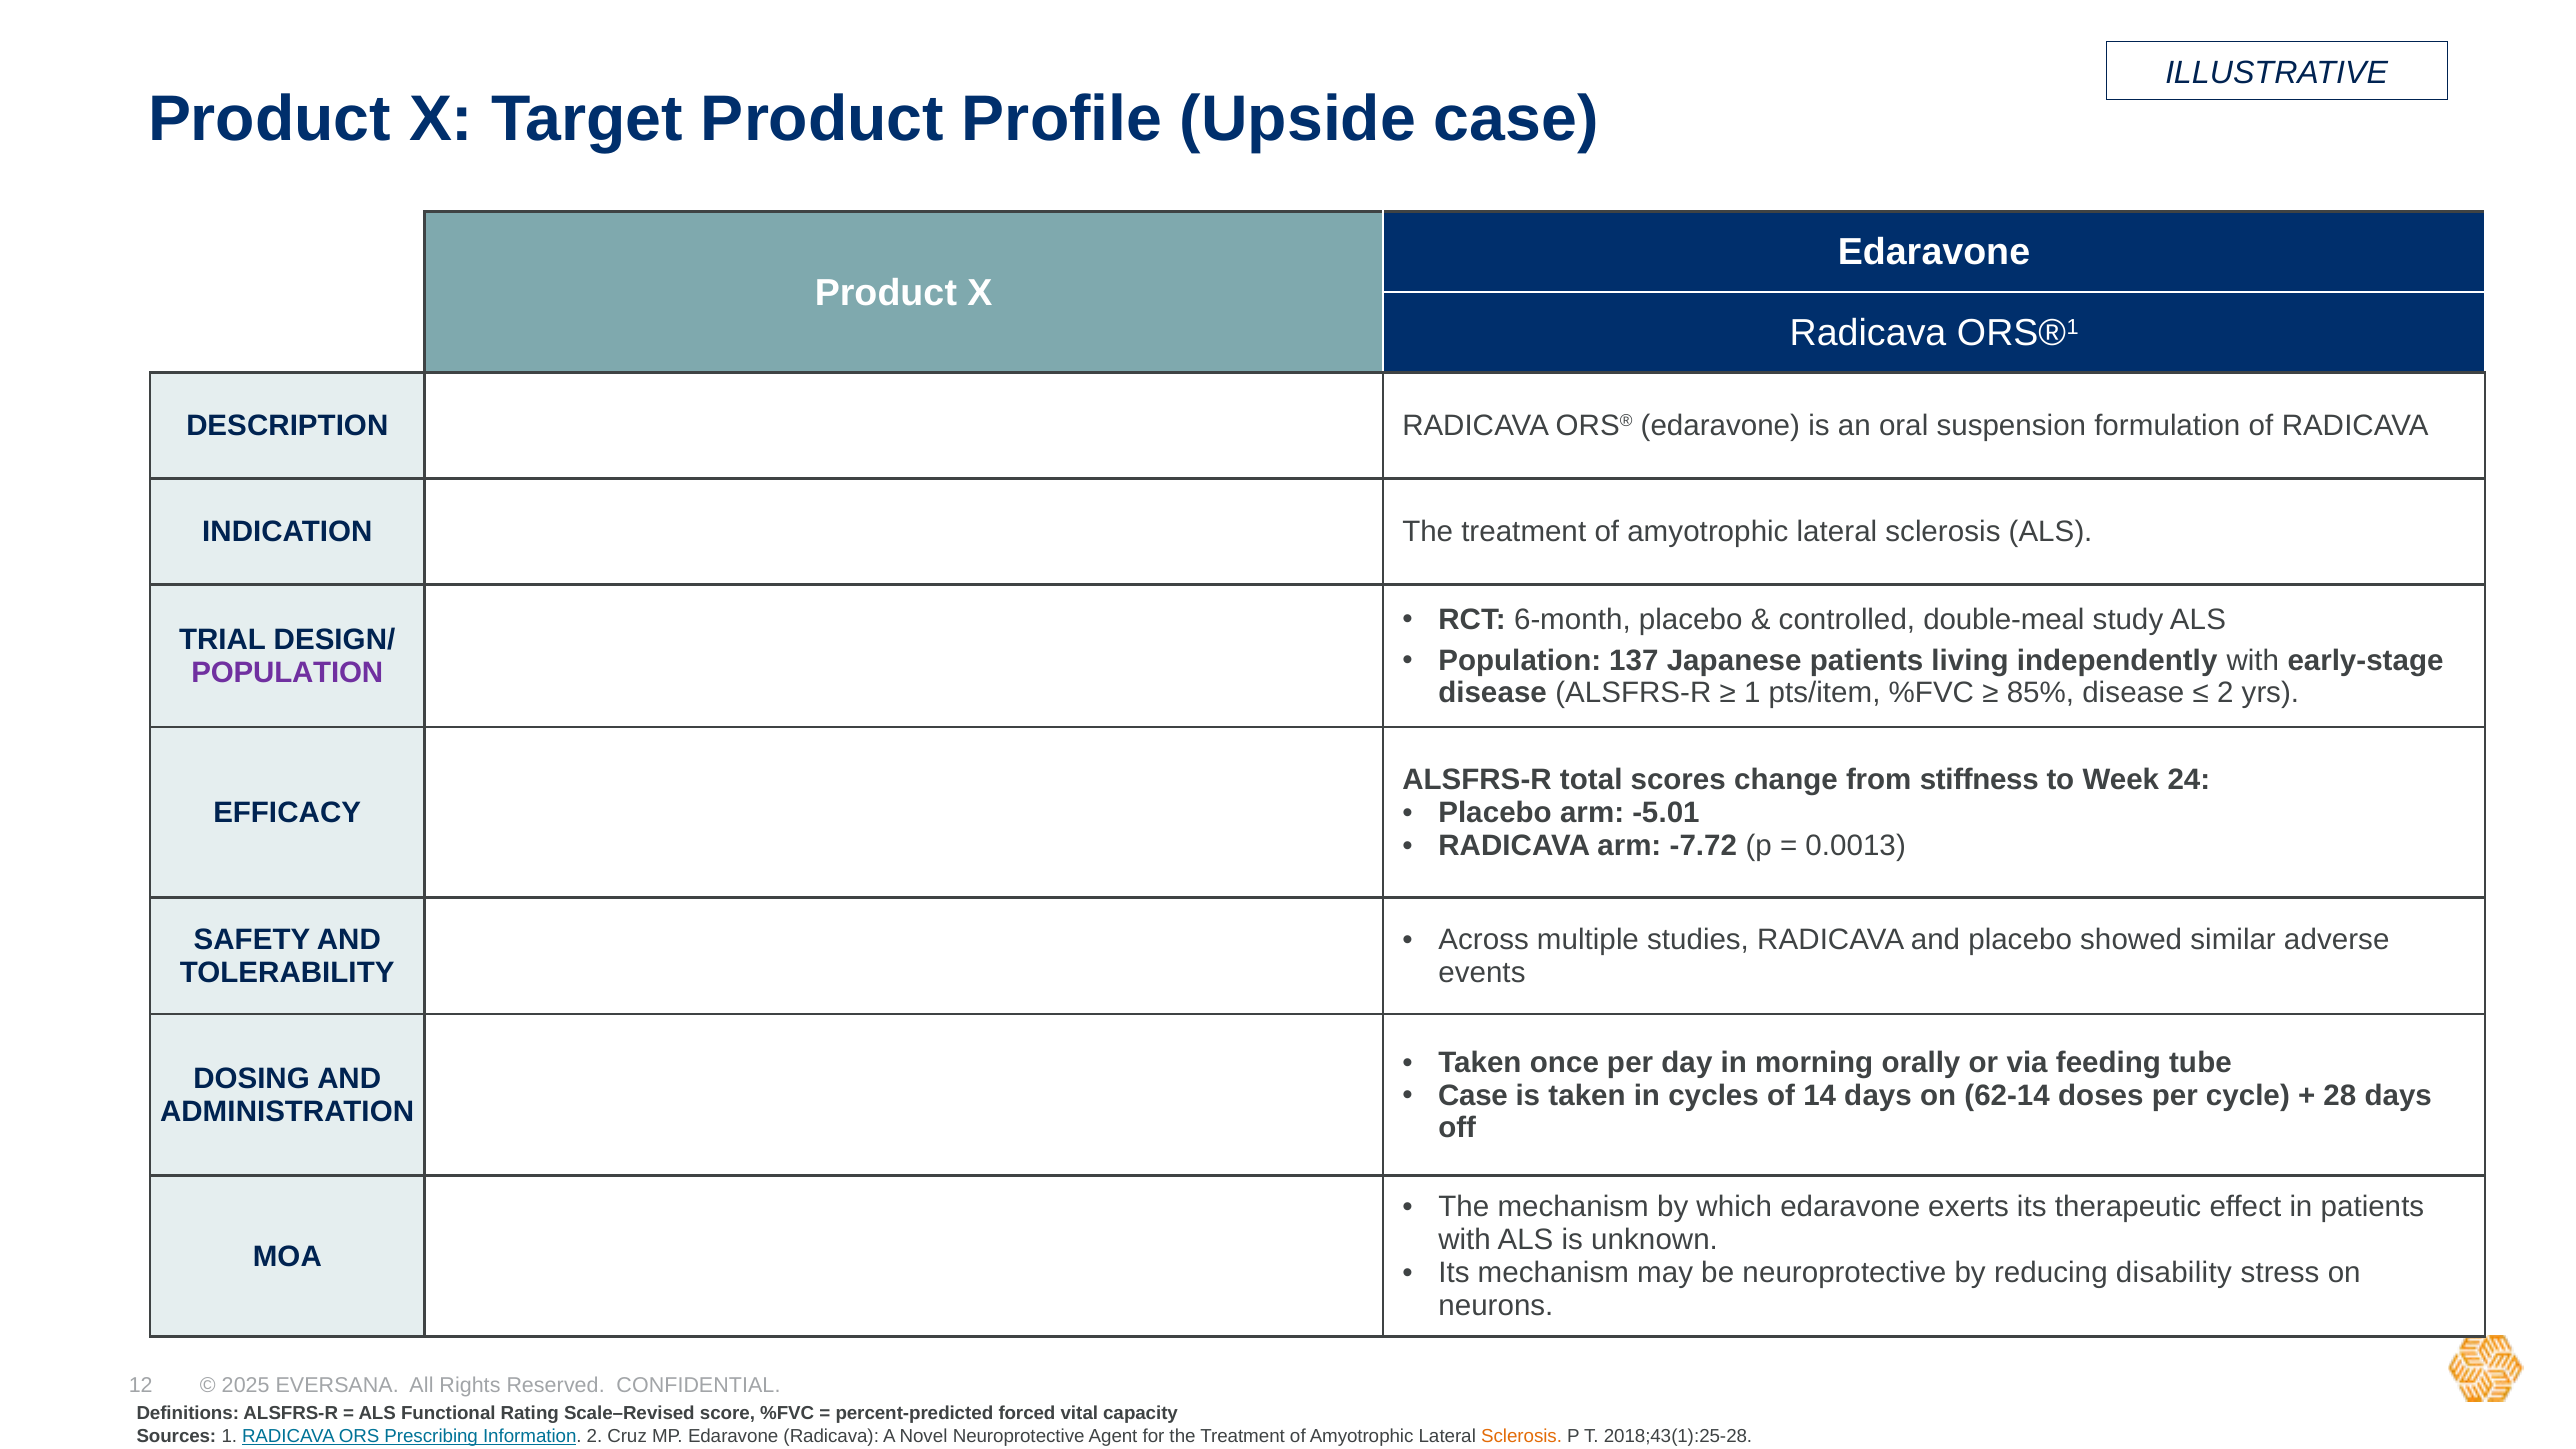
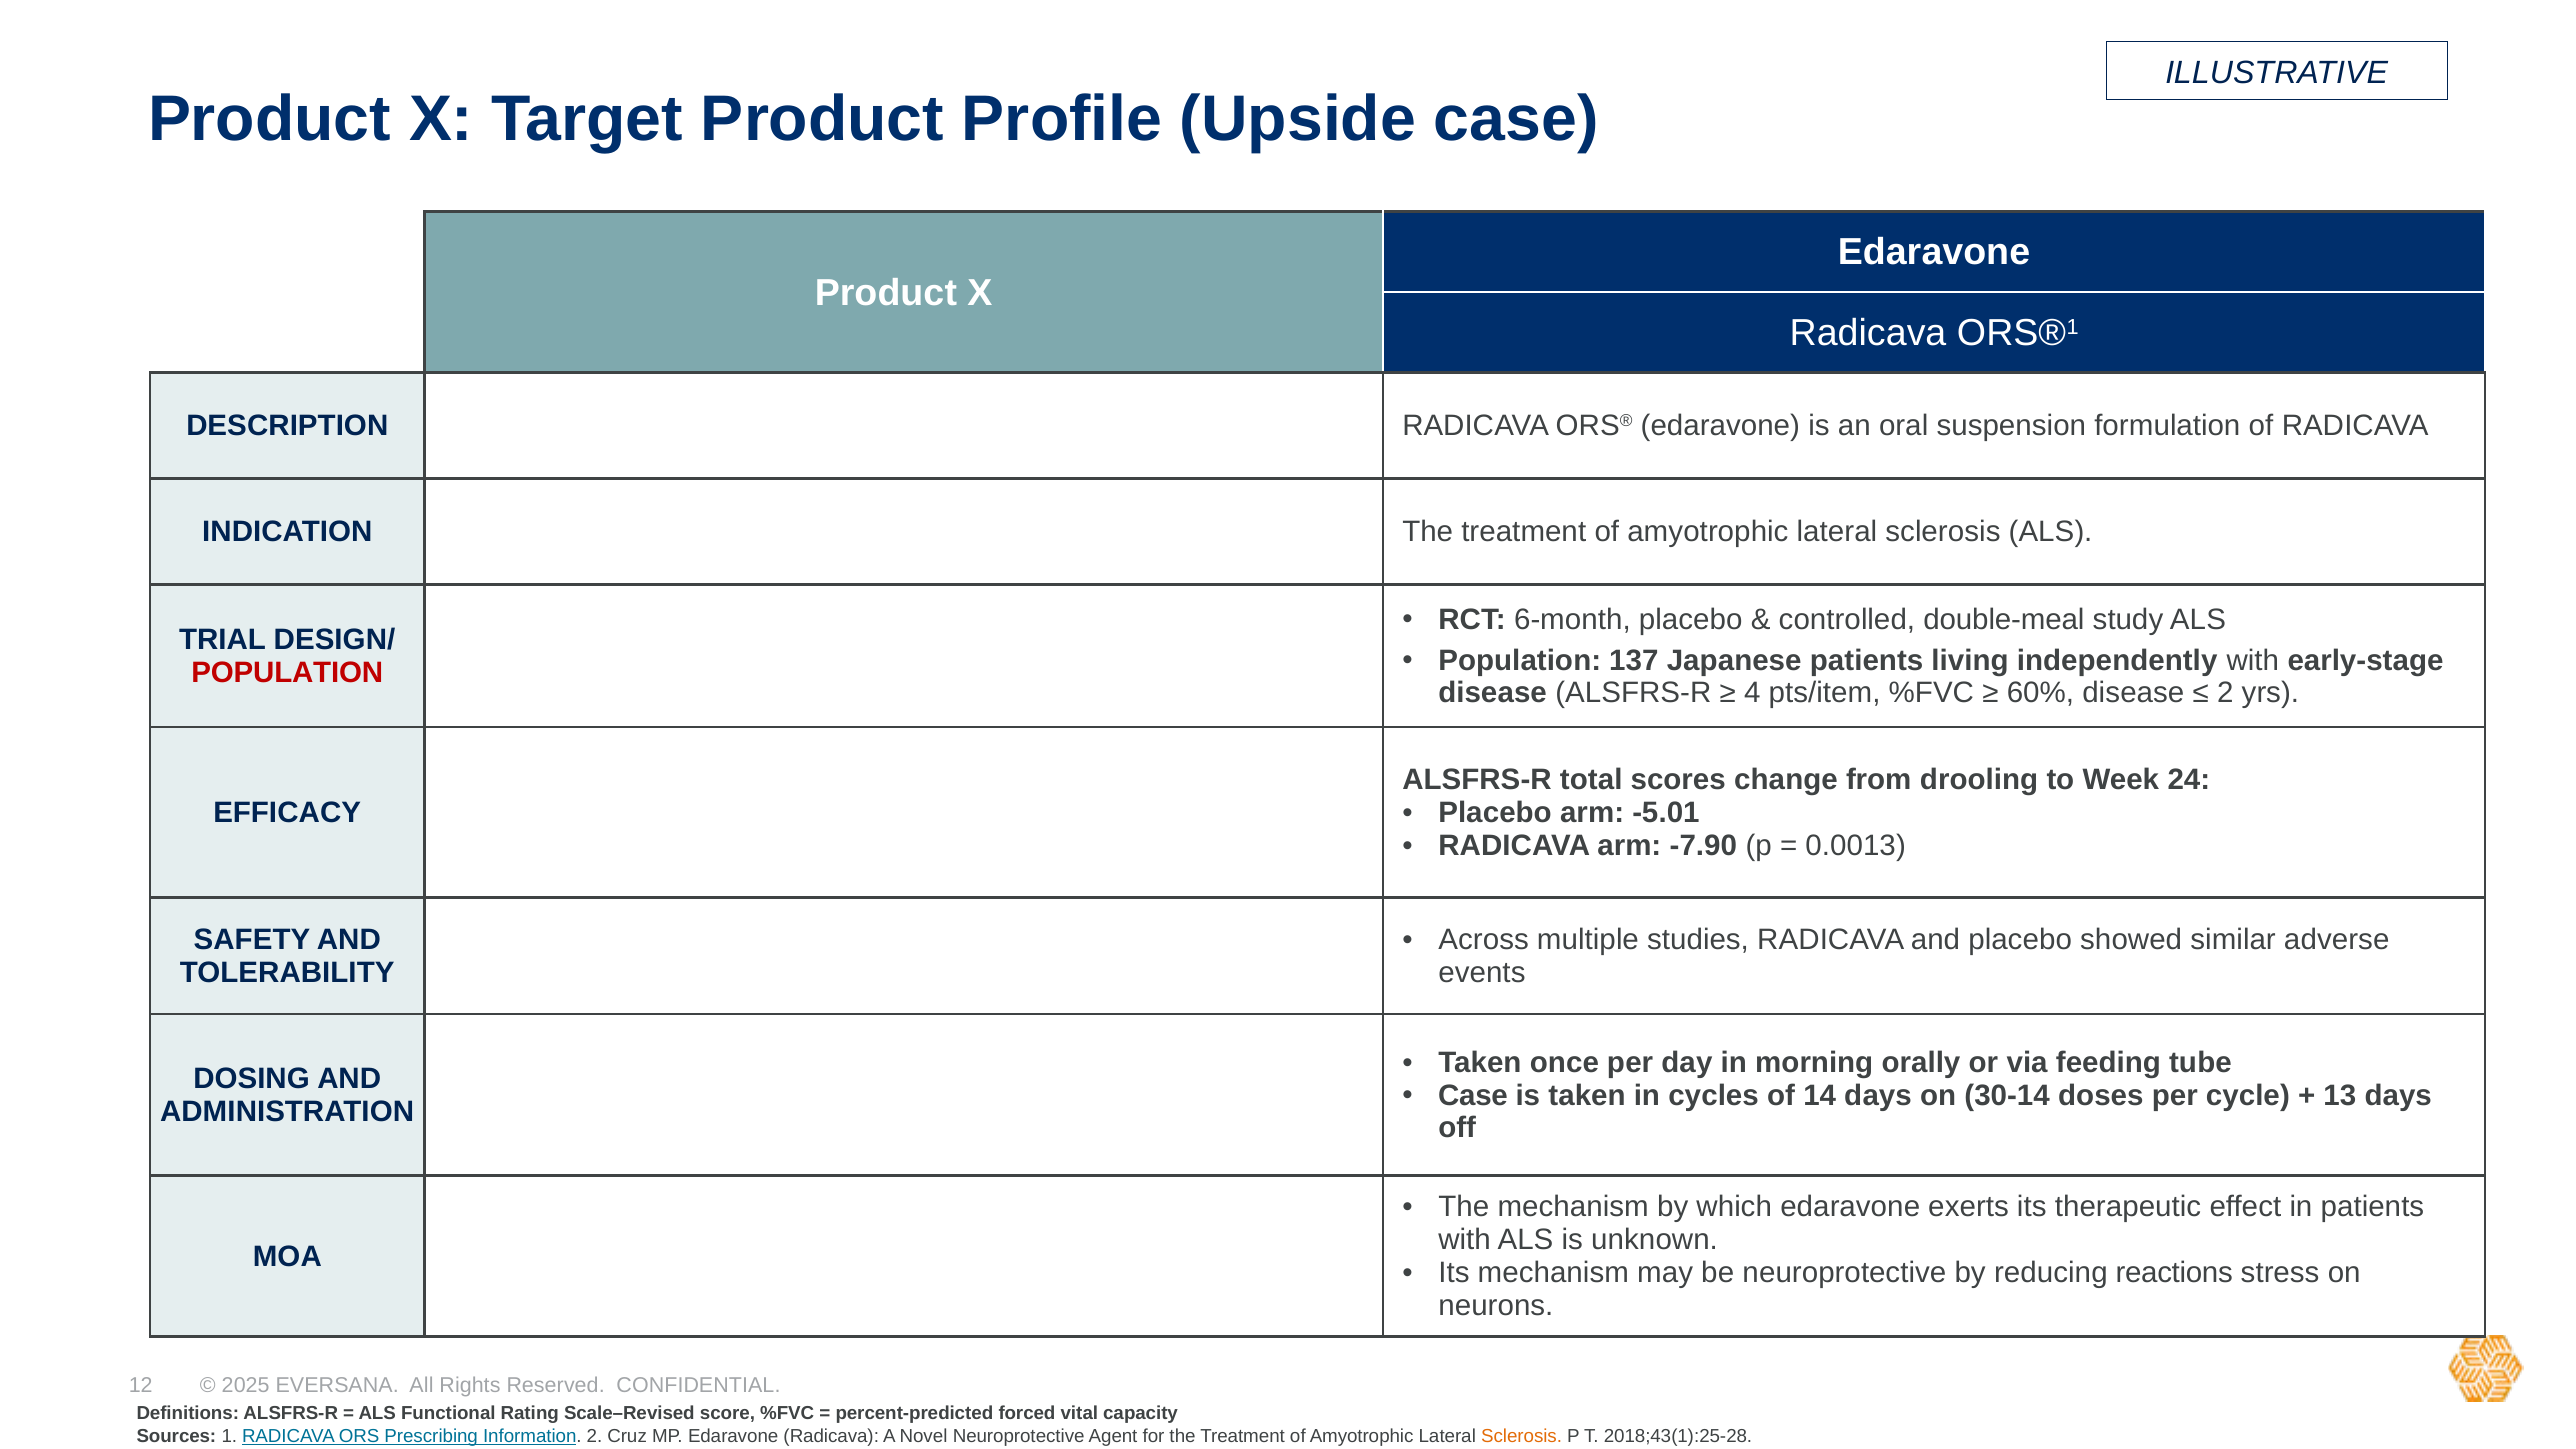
POPULATION colour: purple -> red (287, 673)
1: 1 -> 4 (1752, 693)
85%: 85% -> 60% (2040, 693)
stiffness: stiffness -> drooling (1979, 780)
-7.72: -7.72 -> -7.90 (1703, 846)
62-14: 62-14 -> 30-14 (2007, 1095)
28: 28 -> 13 (2340, 1095)
disability: disability -> reactions (2174, 1273)
